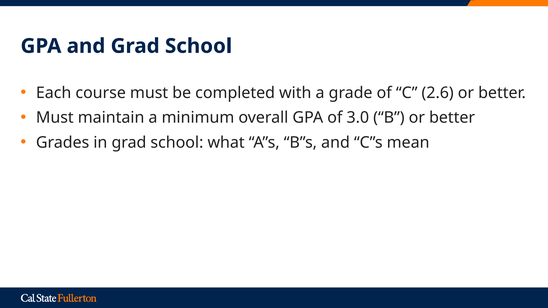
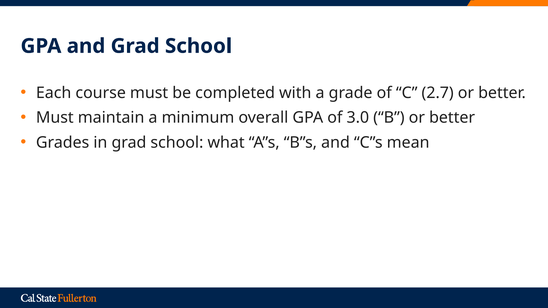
2.6: 2.6 -> 2.7 (438, 93)
